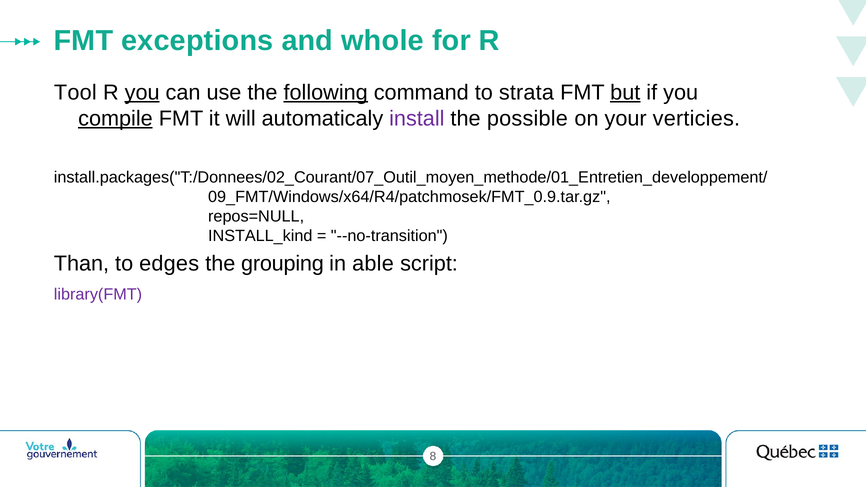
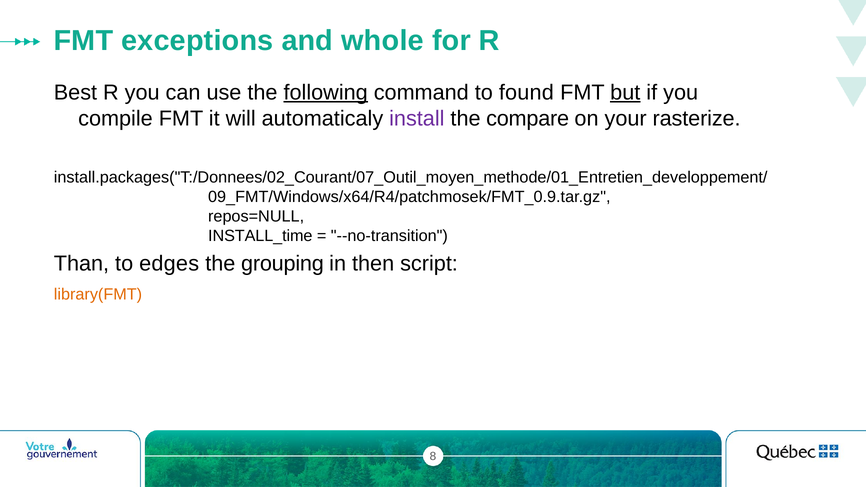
Tool: Tool -> Best (75, 93)
you underline: present -> none (142, 93)
strata: strata -> found (526, 93)
compile underline: present -> none (115, 119)
possible: possible -> compare (528, 119)
verticies: verticies -> rasterize (697, 119)
INSTALL_kind: INSTALL_kind -> INSTALL_time (260, 236)
able: able -> then (373, 264)
library(FMT colour: purple -> orange (98, 295)
